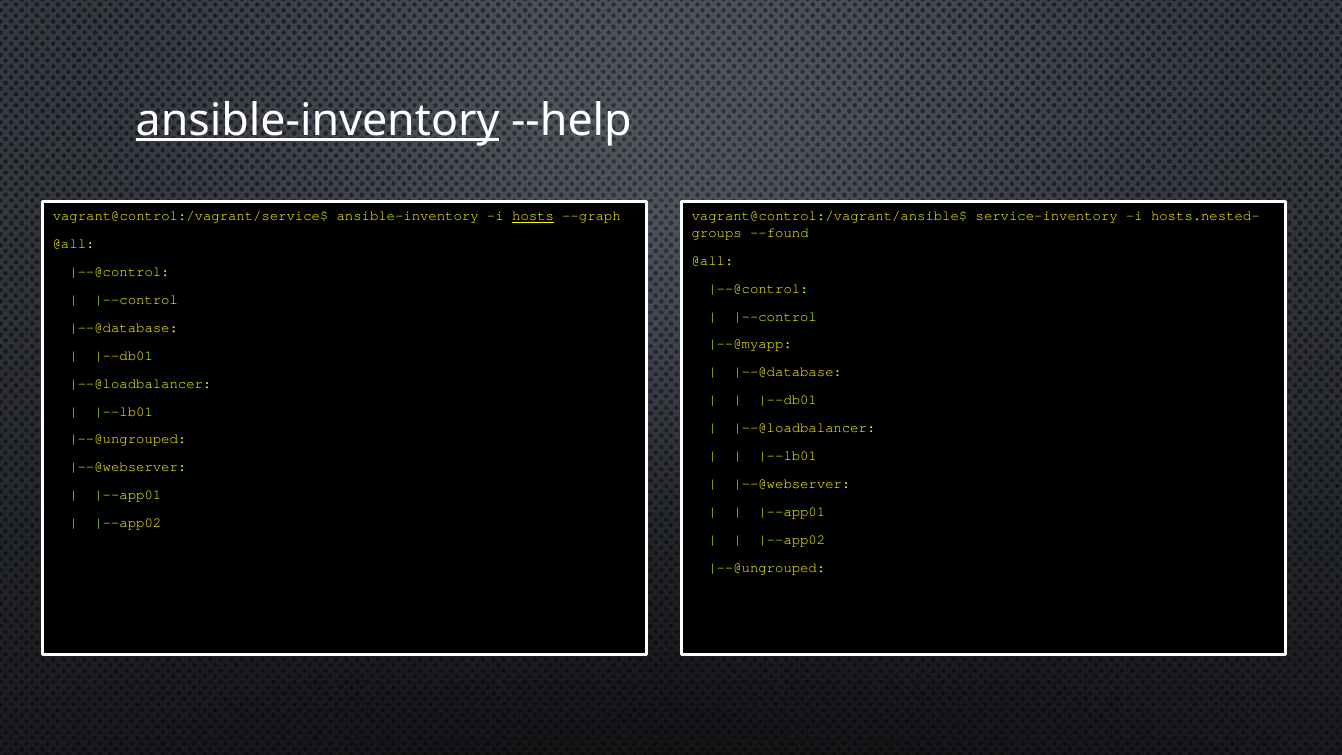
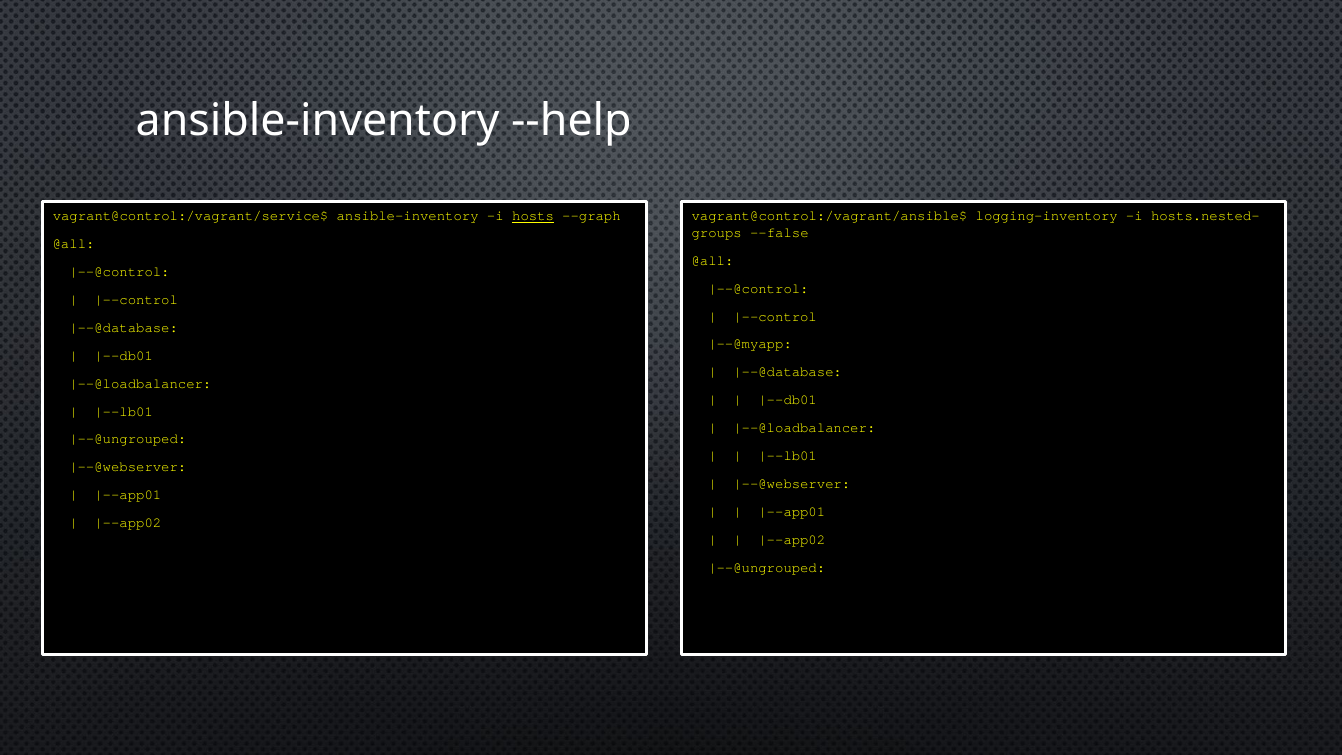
ansible-inventory underline: present -> none (318, 121)
service-inventory: service-inventory -> logging-inventory (1047, 216)
--found: --found -> --false (779, 233)
